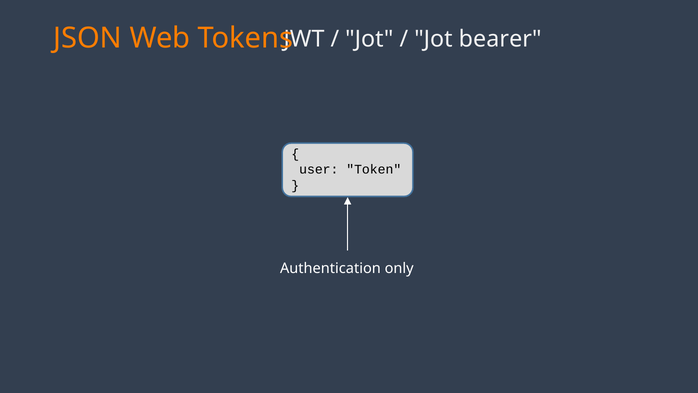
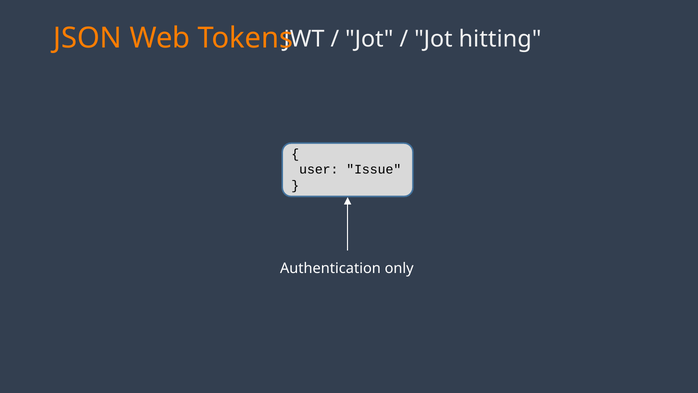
bearer: bearer -> hitting (500, 39)
Token: Token -> Issue (374, 169)
